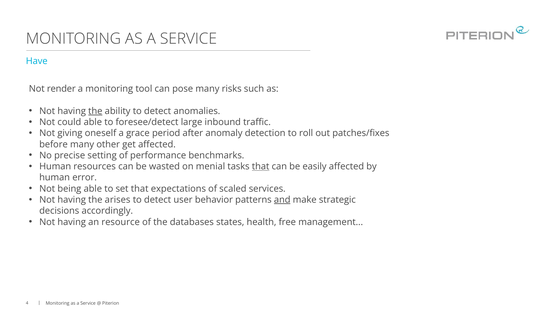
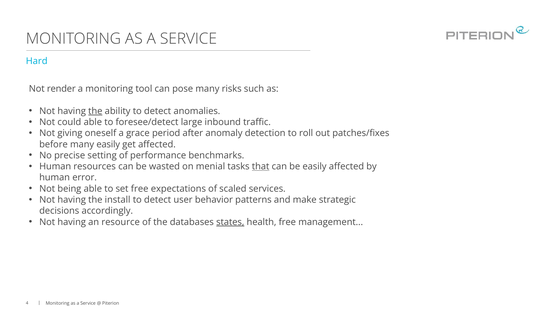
Have: Have -> Hard (37, 61)
many other: other -> easily (108, 144)
set that: that -> free (140, 189)
arises: arises -> install (118, 200)
and underline: present -> none (282, 200)
states underline: none -> present (230, 222)
